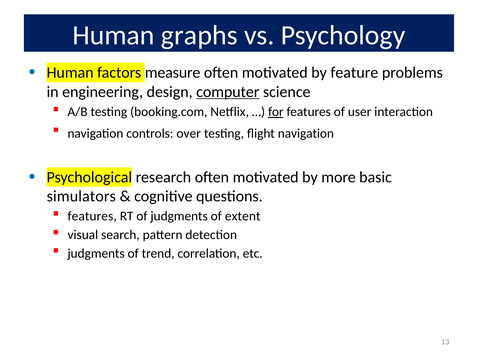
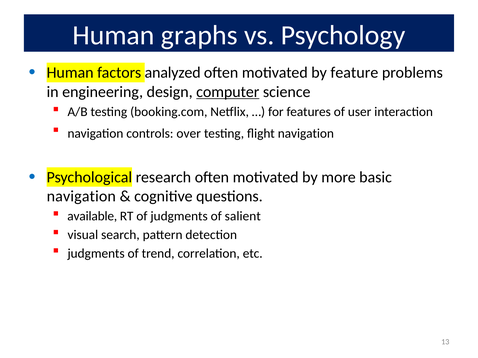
measure: measure -> analyzed (173, 73)
for underline: present -> none (276, 112)
simulators: simulators -> navigation (81, 197)
features: features -> available (92, 217)
extent: extent -> salient (243, 217)
